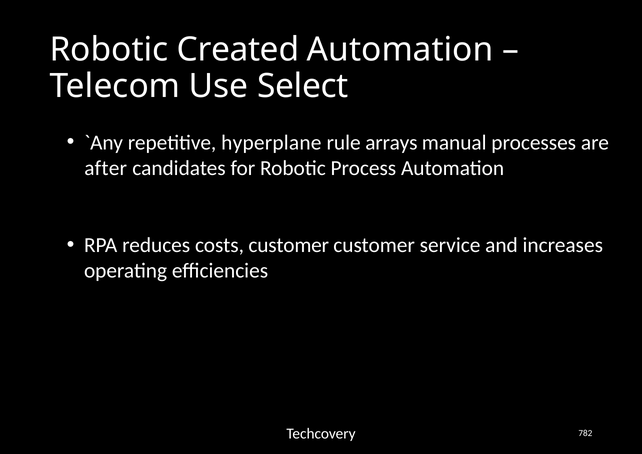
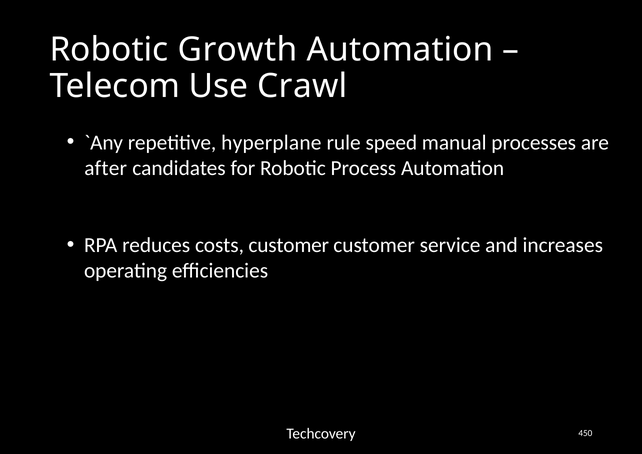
Created: Created -> Growth (238, 50)
Select: Select -> Crawl (303, 86)
arrays: arrays -> speed (391, 142)
782: 782 -> 450 (585, 433)
